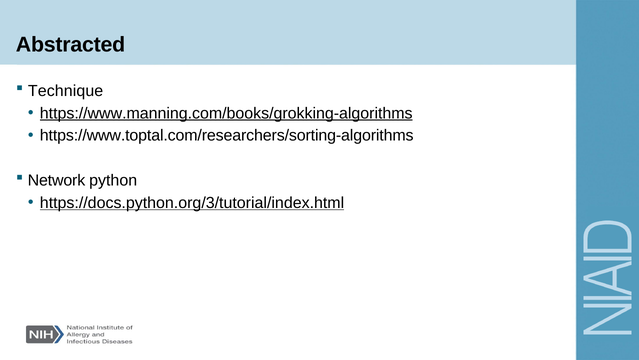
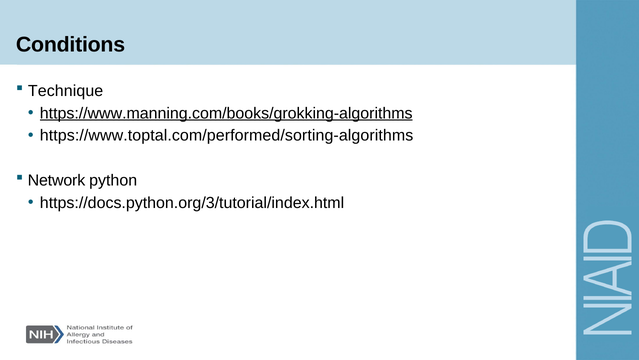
Abstracted: Abstracted -> Conditions (71, 45)
https://www.toptal.com/researchers/sorting-algorithms: https://www.toptal.com/researchers/sorting-algorithms -> https://www.toptal.com/performed/sorting-algorithms (227, 135)
https://docs.python.org/3/tutorial/index.html underline: present -> none (192, 203)
